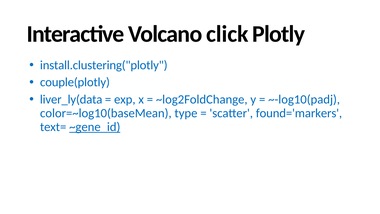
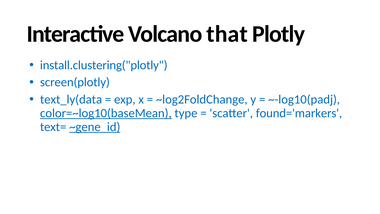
click: click -> that (227, 34)
couple(plotly: couple(plotly -> screen(plotly (75, 82)
liver_ly(data: liver_ly(data -> text_ly(data (71, 99)
color=~log10(baseMean underline: none -> present (106, 113)
